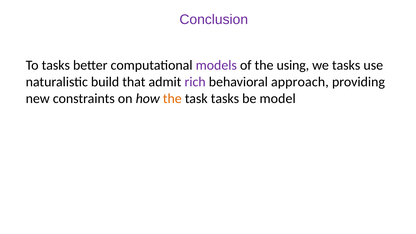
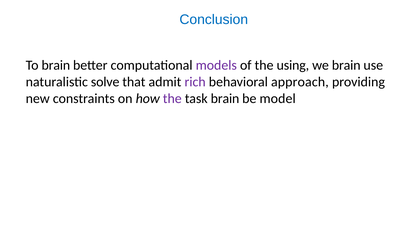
Conclusion colour: purple -> blue (214, 20)
To tasks: tasks -> brain (56, 65)
we tasks: tasks -> brain (346, 65)
build: build -> solve (105, 82)
the colour: orange -> purple (172, 99)
task tasks: tasks -> brain (225, 99)
